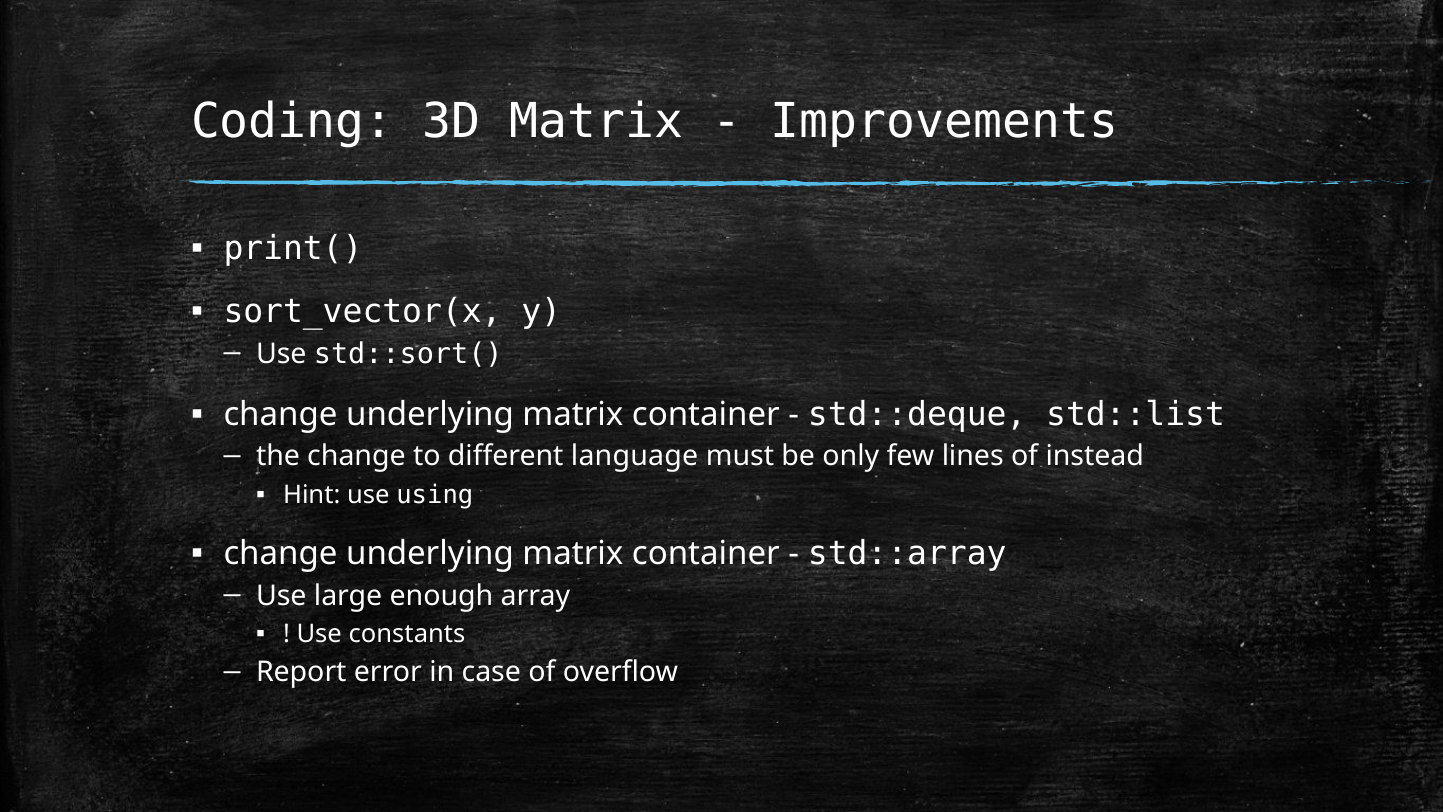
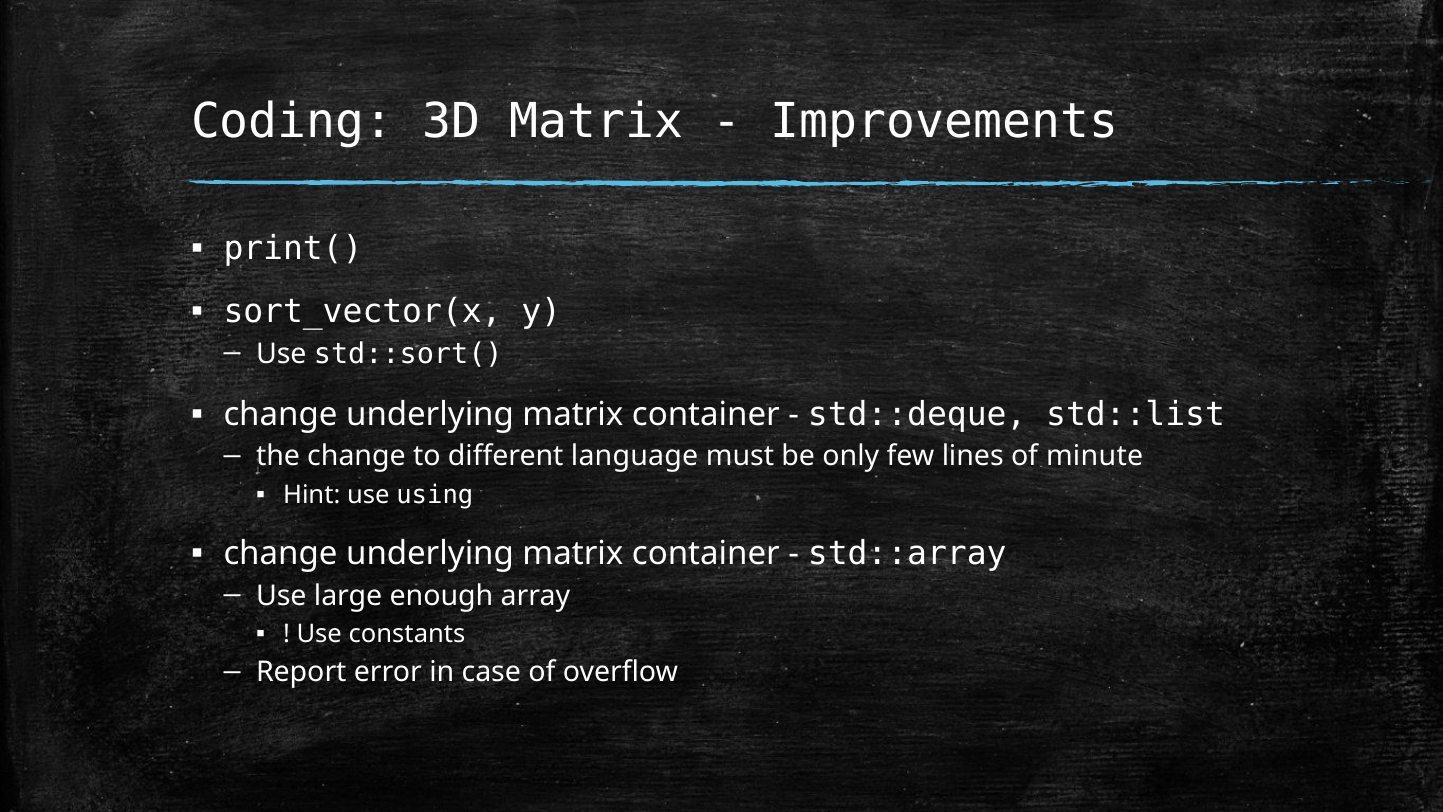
instead: instead -> minute (1095, 456)
